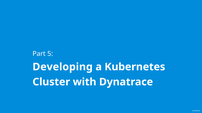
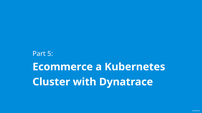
Developing: Developing -> Ecommerce (63, 67)
